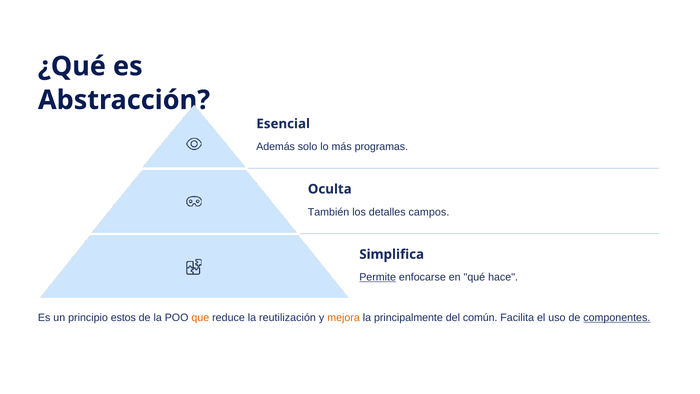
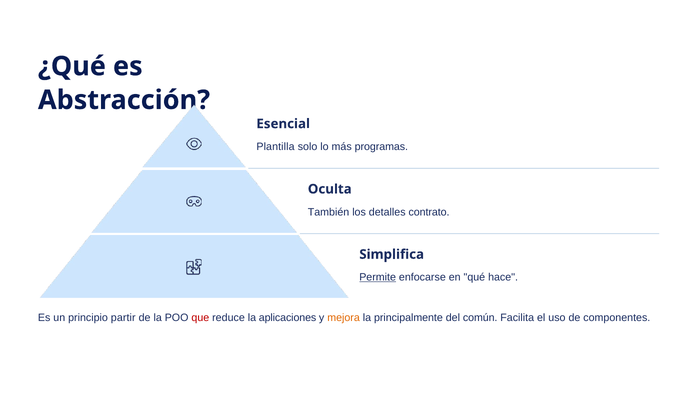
Además: Además -> Plantilla (276, 147)
campos: campos -> contrato (429, 212)
estos: estos -> partir (123, 318)
que colour: orange -> red (200, 318)
reutilización: reutilización -> aplicaciones (288, 318)
componentes underline: present -> none (617, 318)
